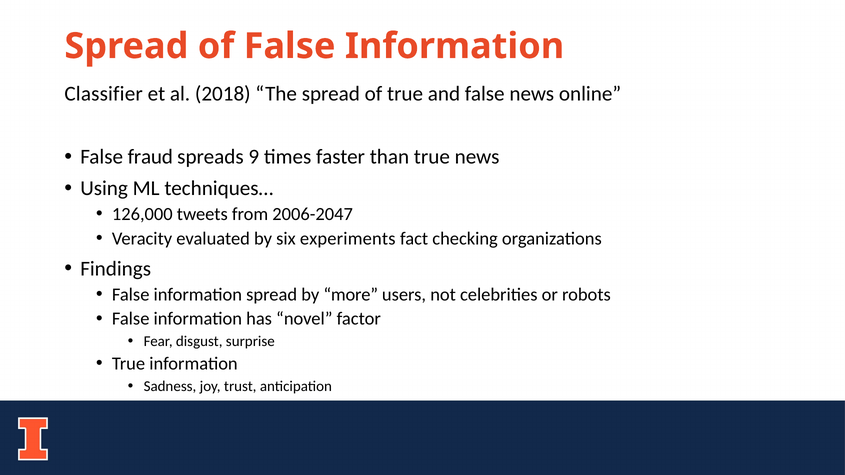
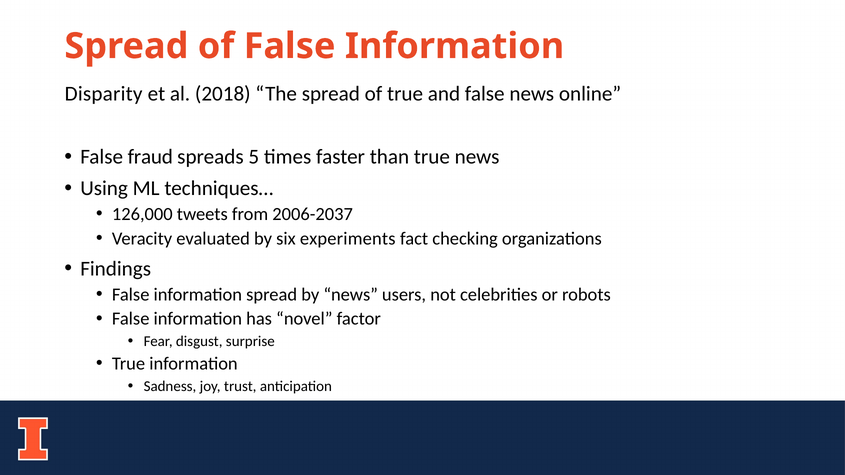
Classifier: Classifier -> Disparity (104, 94)
9: 9 -> 5 (254, 157)
2006-2047: 2006-2047 -> 2006-2037 (313, 214)
by more: more -> news (351, 295)
